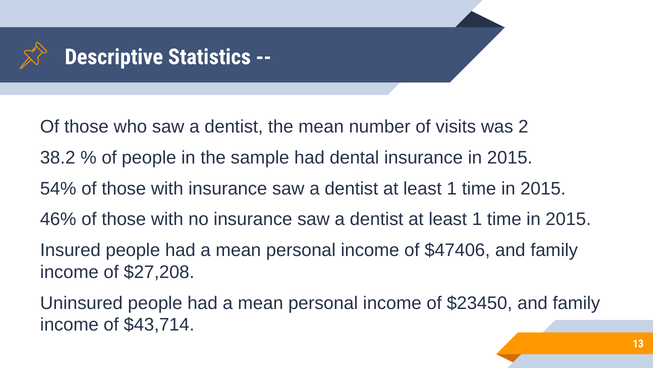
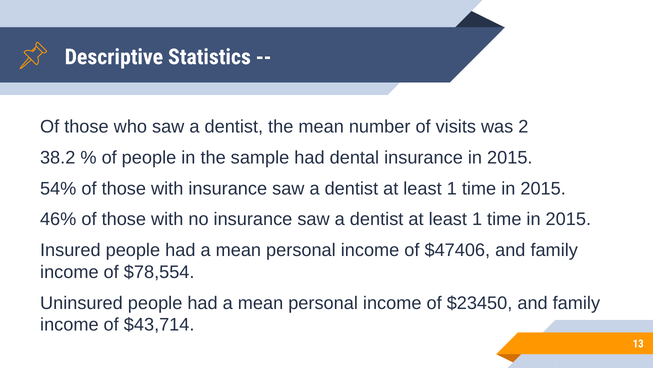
$27,208: $27,208 -> $78,554 (159, 272)
